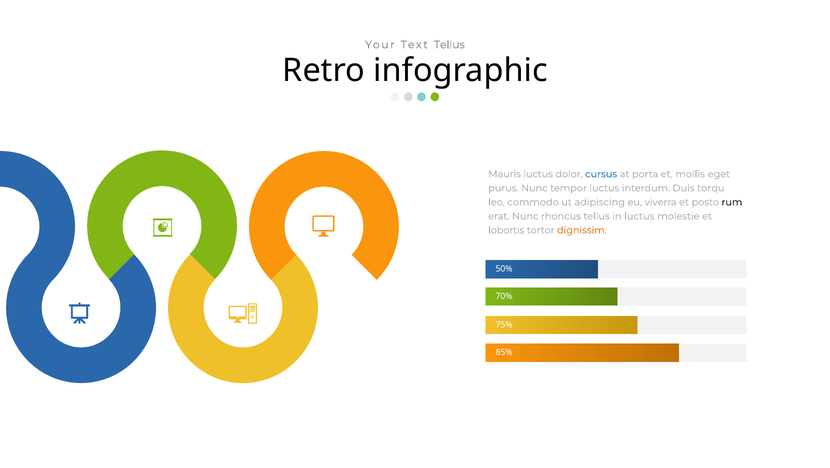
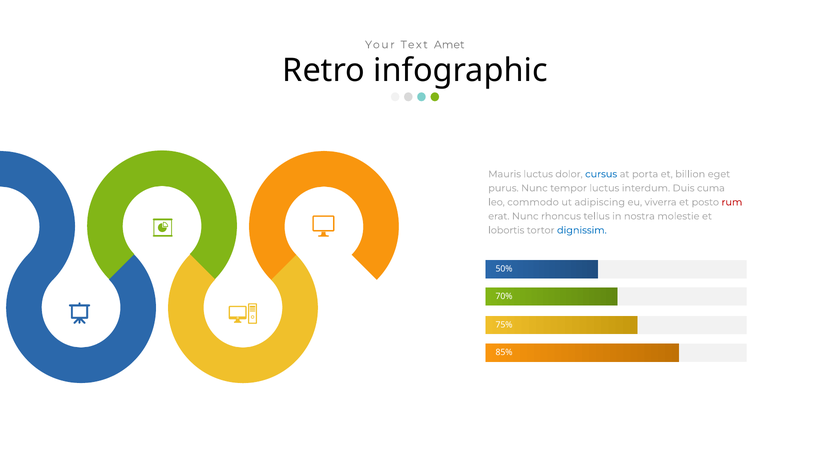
Text Tellus: Tellus -> Amet (449, 45)
mollis: mollis -> billion (690, 174)
torqu: torqu -> cuma (711, 188)
rum colour: black -> red (732, 202)
in luctus: luctus -> nostra (639, 216)
dignissim colour: orange -> blue (582, 230)
